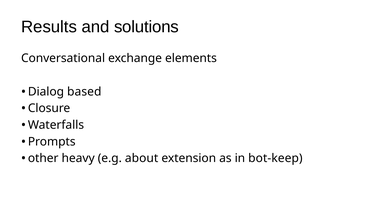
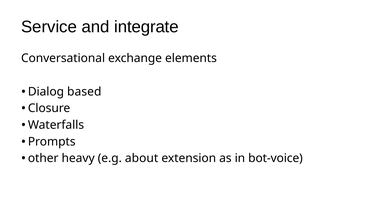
Results: Results -> Service (49, 27)
solutions: solutions -> integrate (146, 27)
bot-keep: bot-keep -> bot-voice (275, 159)
